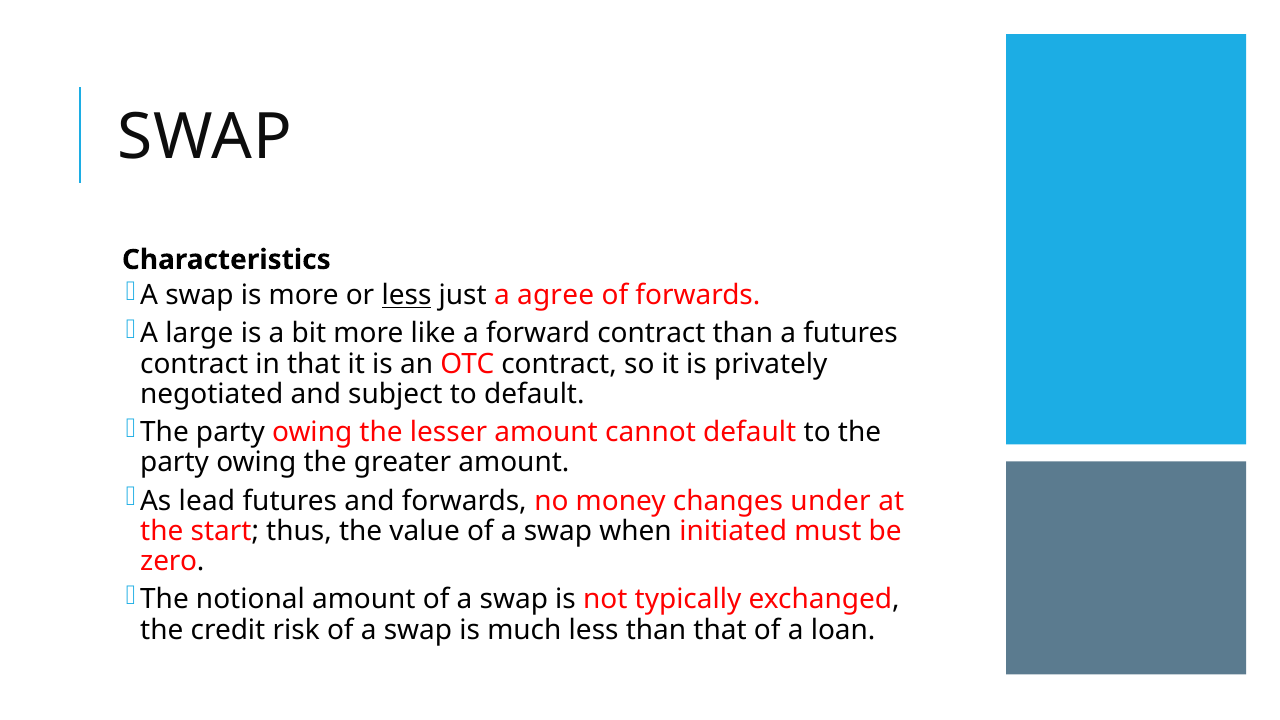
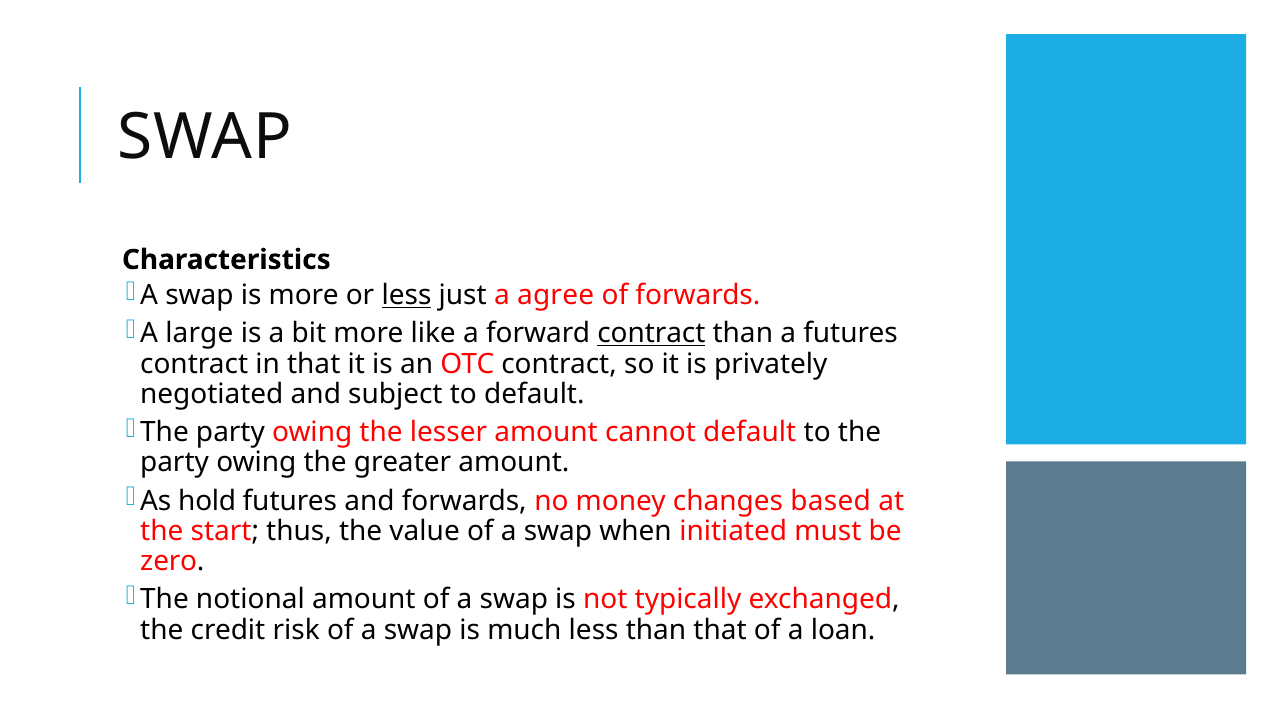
contract underline: none -> present (651, 334)
lead: lead -> hold (207, 501)
under: under -> based (831, 501)
